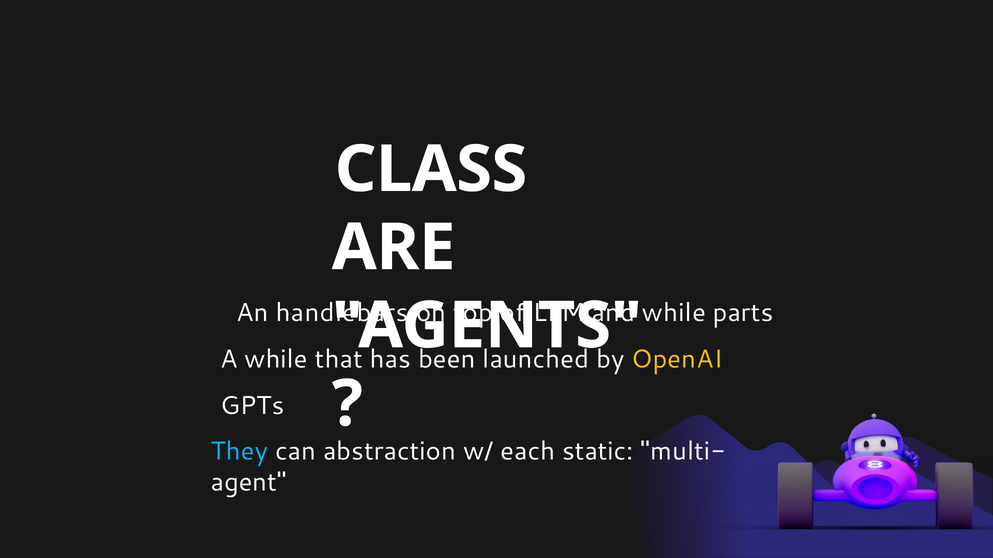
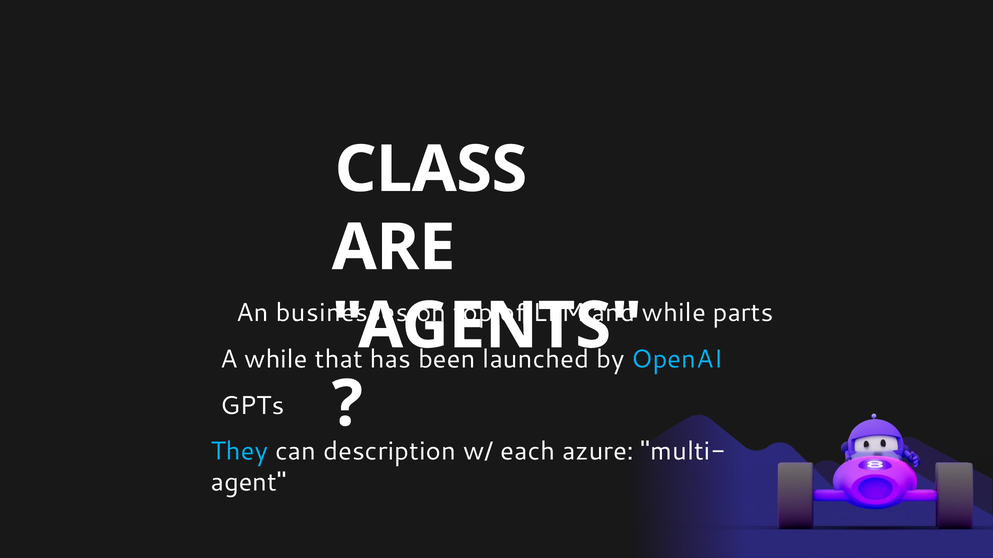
handlebars: handlebars -> businesses (342, 313)
OpenAI colour: yellow -> light blue (677, 359)
abstraction: abstraction -> description (390, 452)
static: static -> azure (598, 452)
